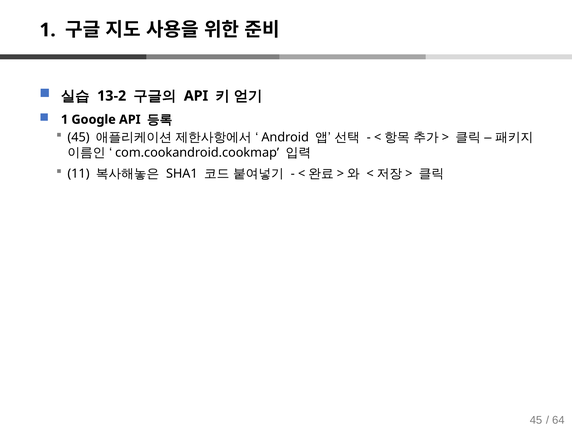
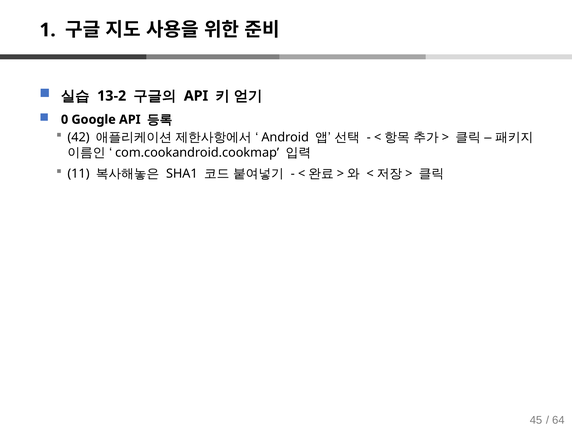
1: 1 -> 0 (65, 120)
45: 45 -> 42 (79, 137)
